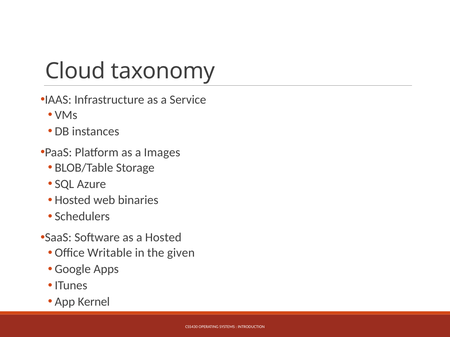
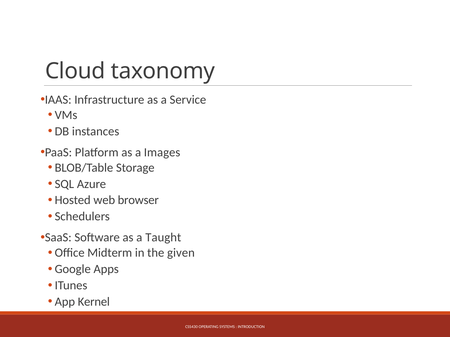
binaries: binaries -> browser (138, 200)
a Hosted: Hosted -> Taught (163, 238)
Writable: Writable -> Midterm (110, 253)
